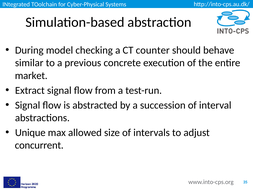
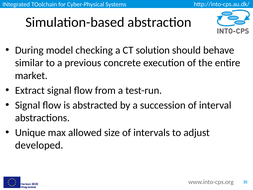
counter: counter -> solution (153, 50)
concurrent: concurrent -> developed (39, 145)
